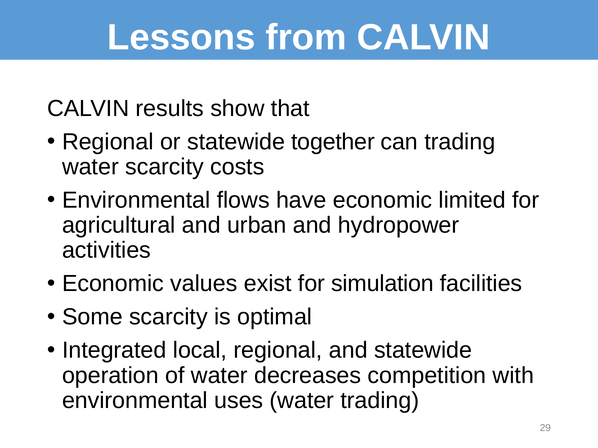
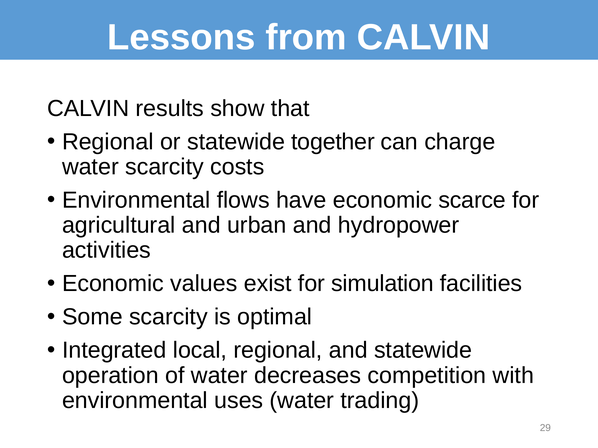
can trading: trading -> charge (460, 142)
limited: limited -> scarce (472, 200)
